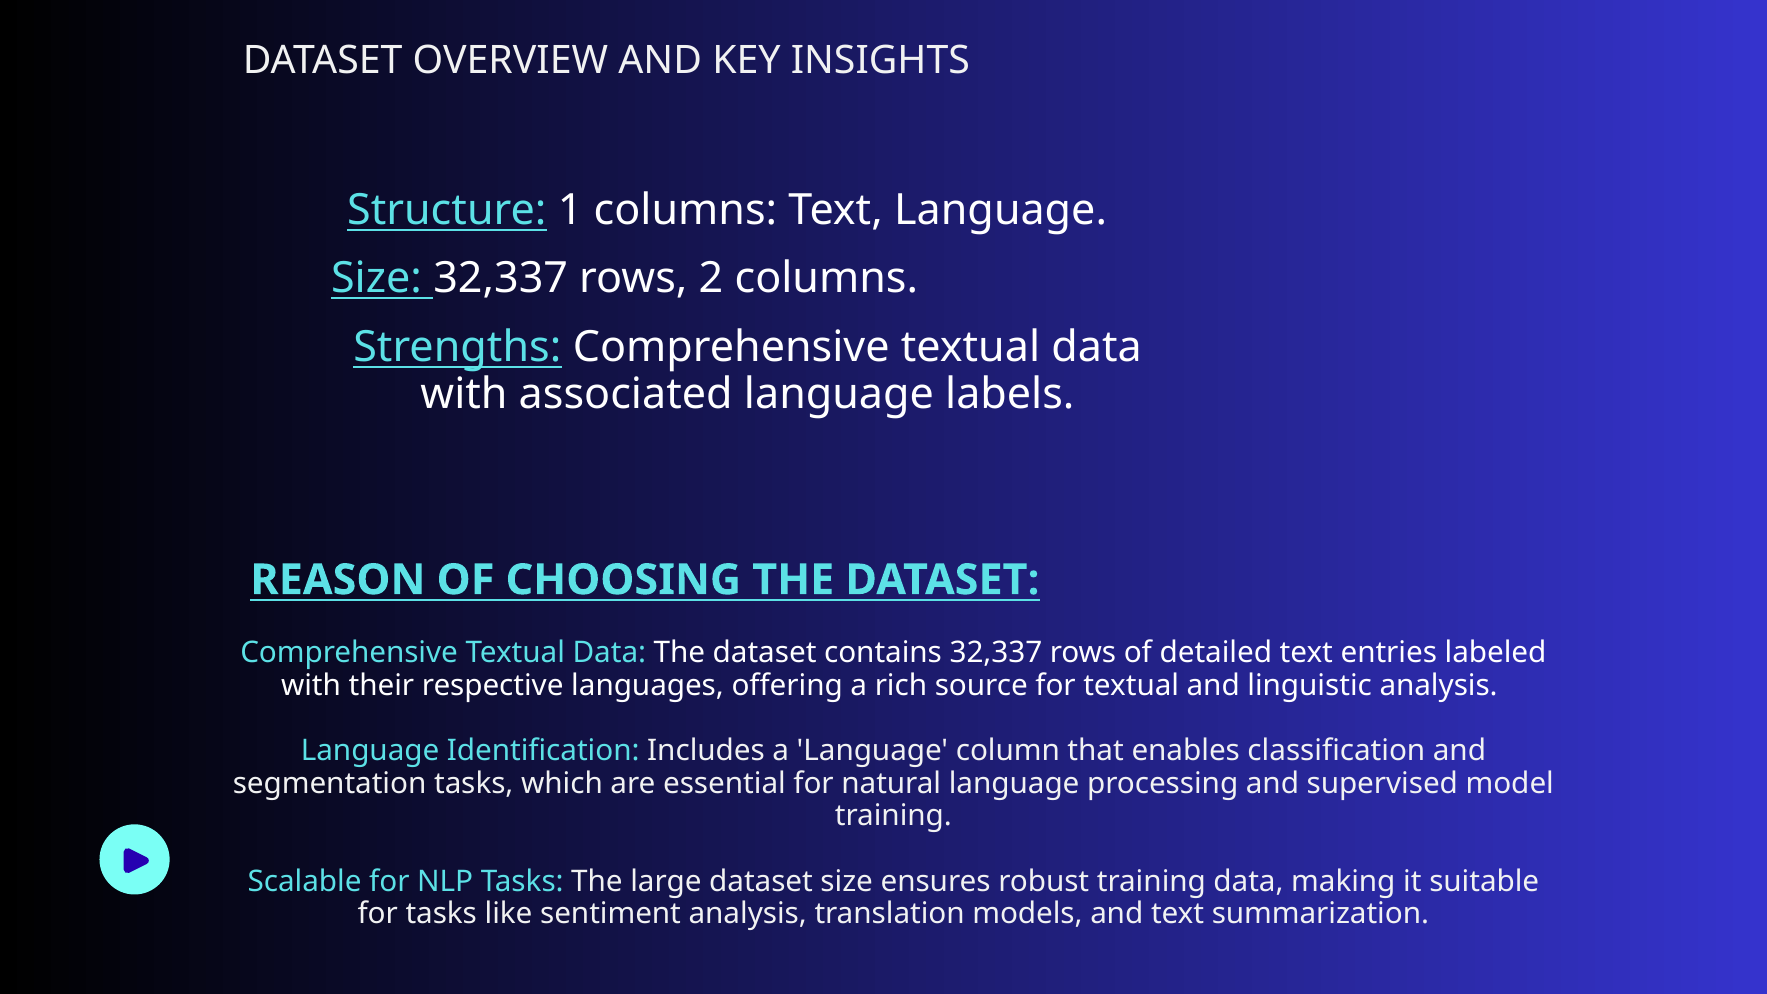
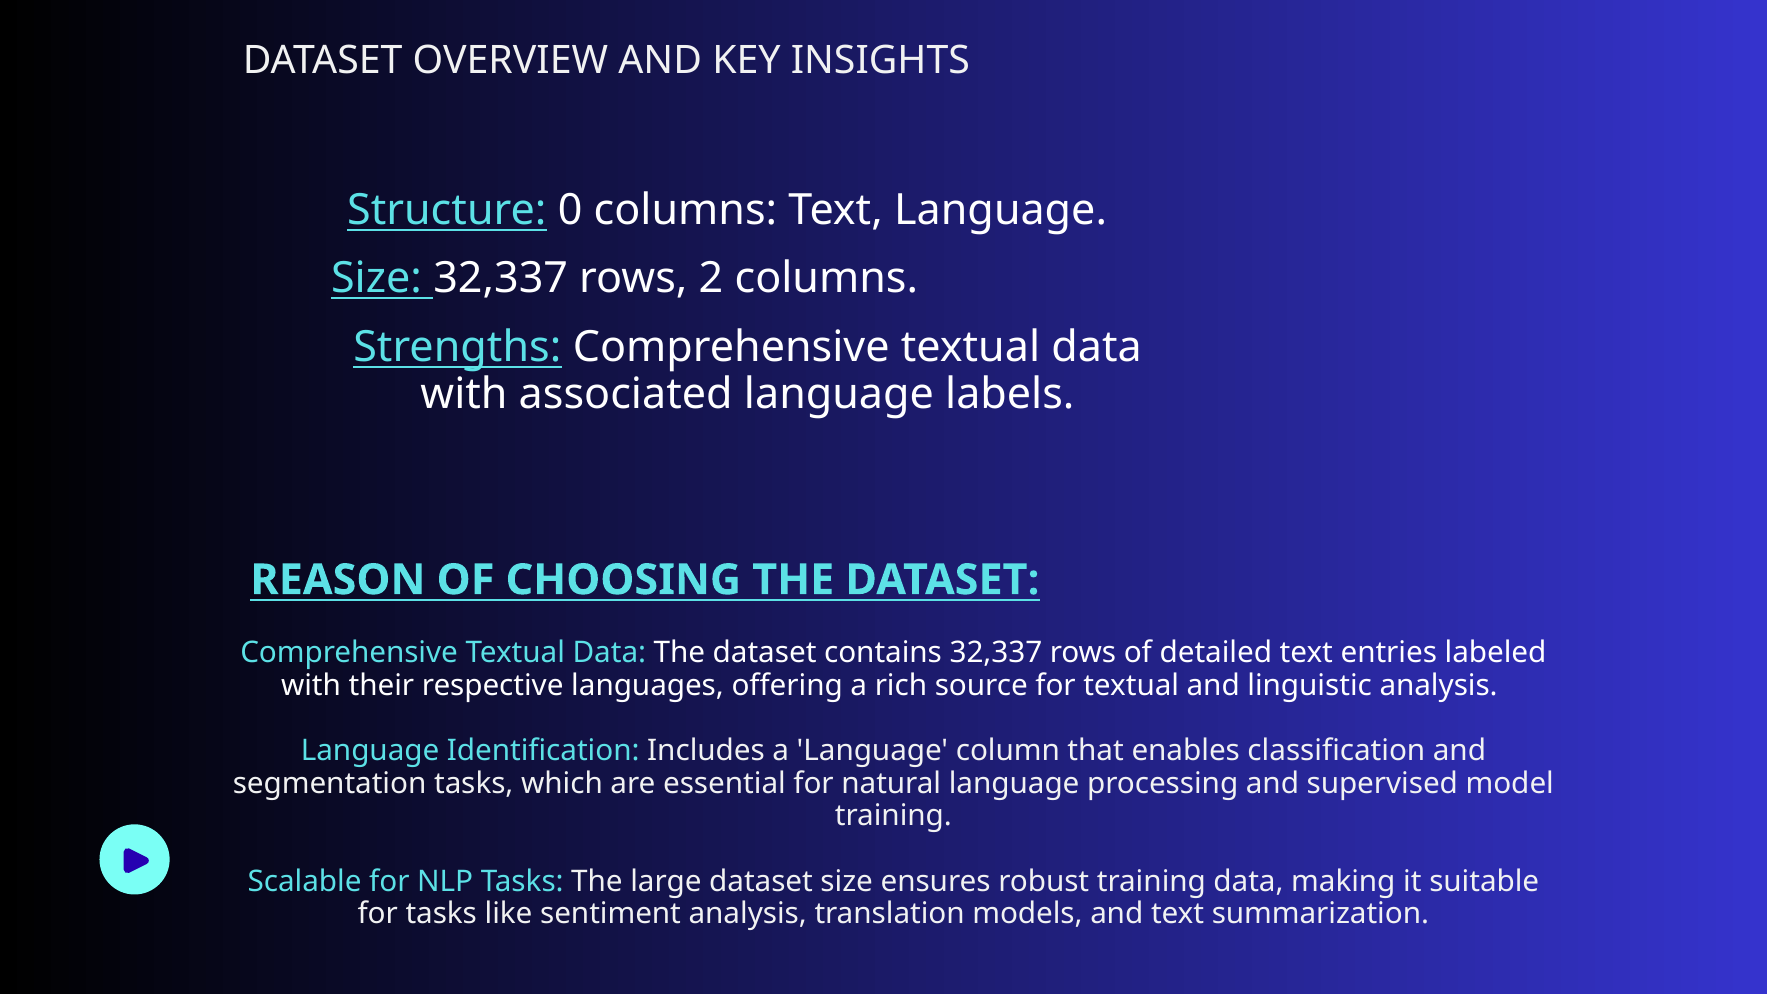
1: 1 -> 0 (570, 210)
